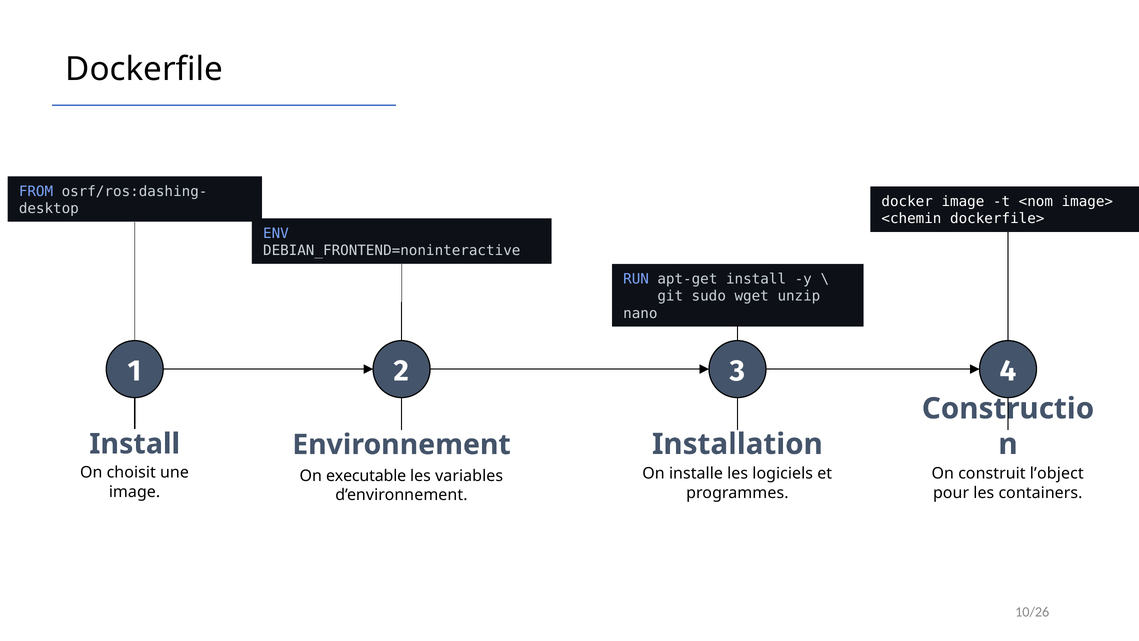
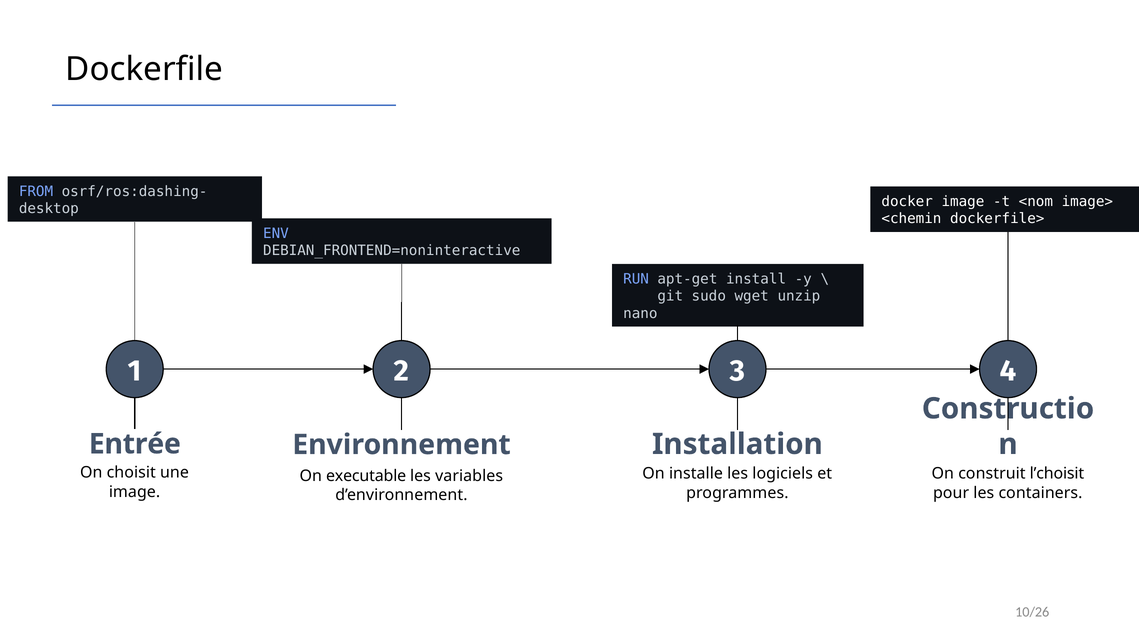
Install: Install -> Entrée (135, 444)
l’object: l’object -> l’choisit (1057, 473)
